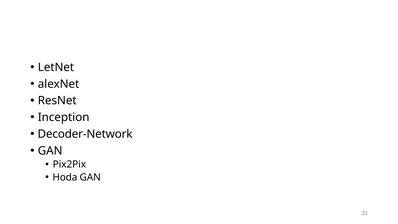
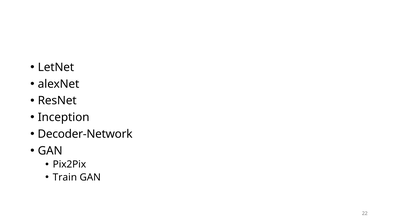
Hoda: Hoda -> Train (65, 177)
